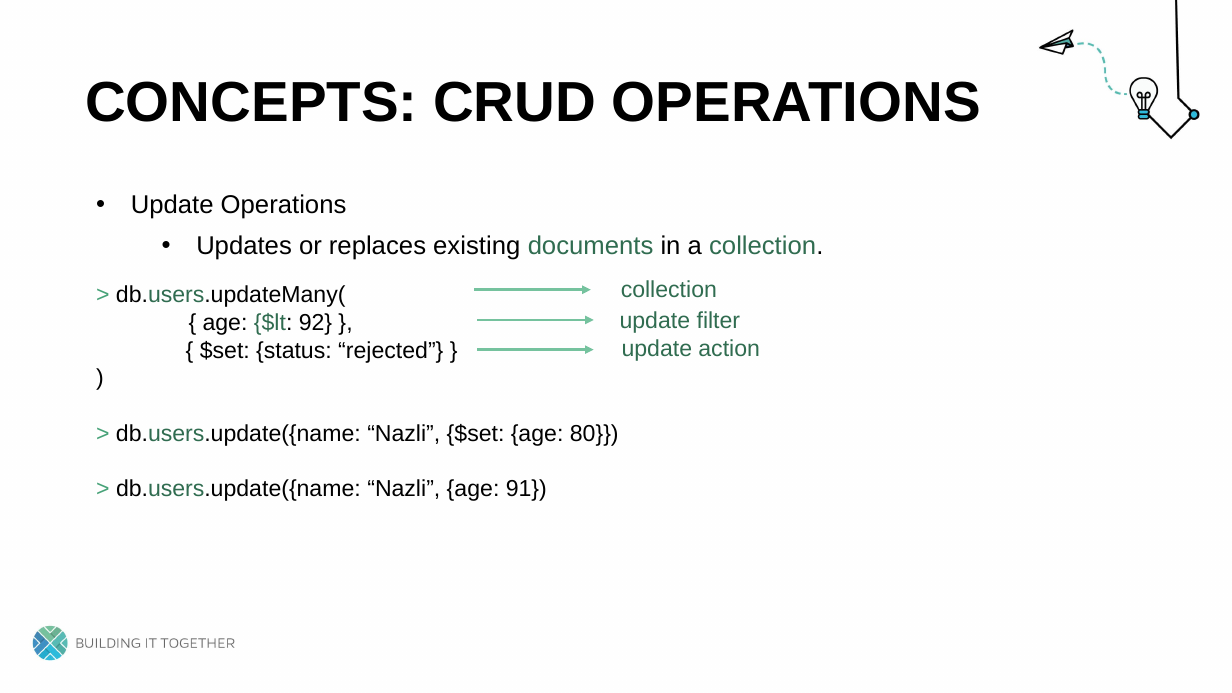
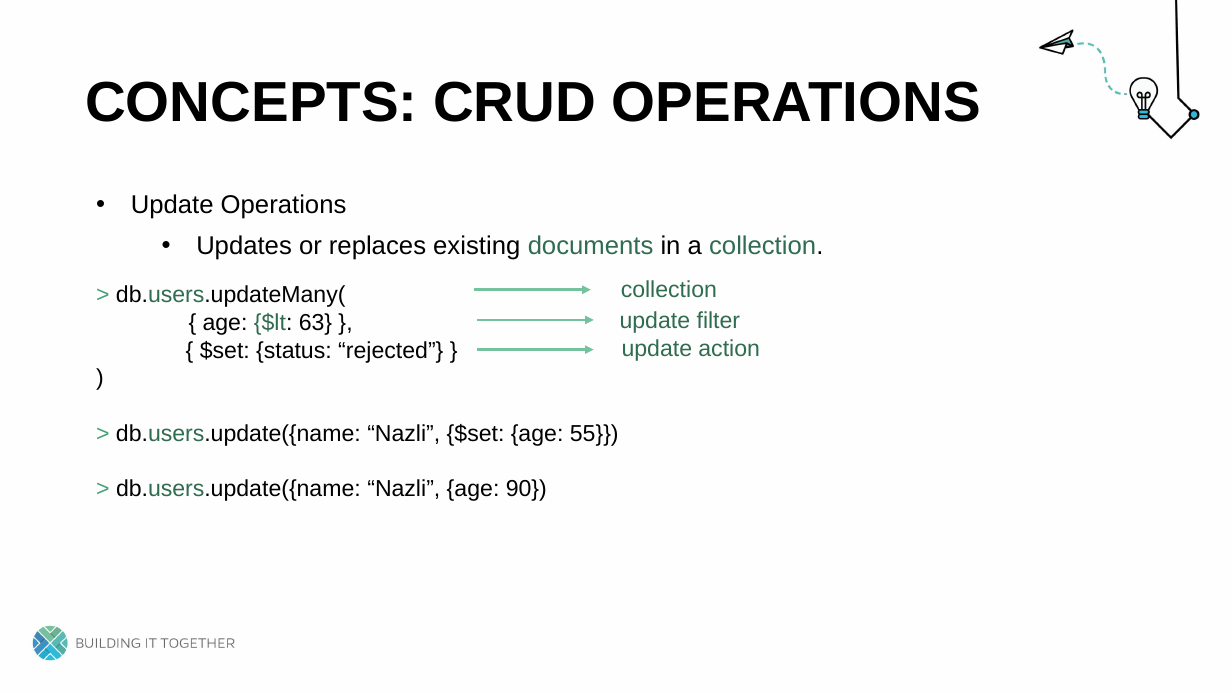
92: 92 -> 63 (315, 323)
80: 80 -> 55 (594, 434)
91: 91 -> 90 (526, 489)
